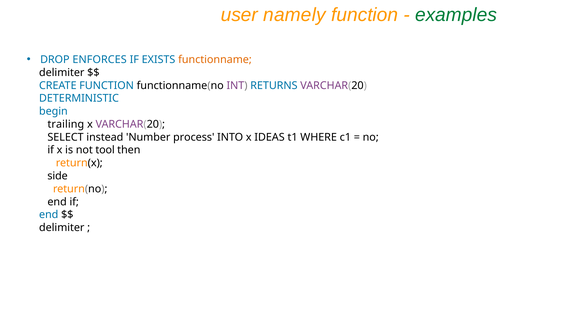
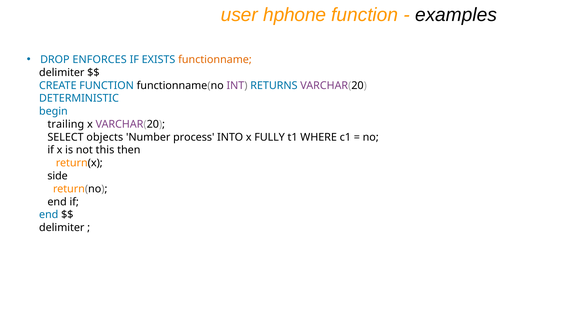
namely: namely -> hphone (295, 15)
examples colour: green -> black (456, 15)
instead: instead -> objects (105, 137)
IDEAS: IDEAS -> FULLY (270, 137)
tool: tool -> this (105, 150)
